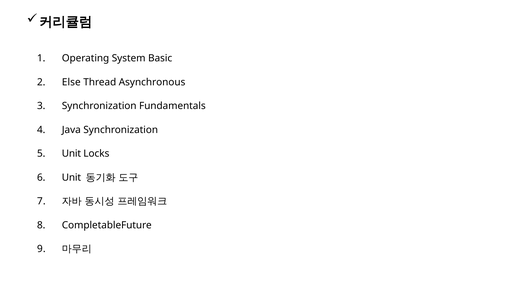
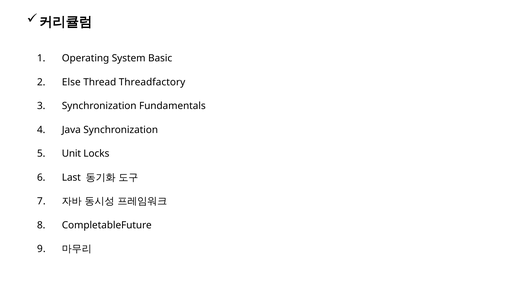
Asynchronous: Asynchronous -> Threadfactory (152, 82)
Unit: Unit -> Last (71, 178)
